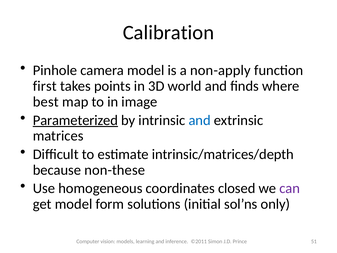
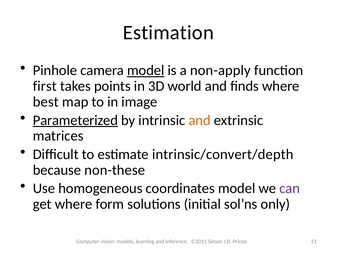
Calibration: Calibration -> Estimation (168, 33)
model underline: none -> present (146, 70)
and colour: blue -> orange (200, 120)
intrinsic/matrices/depth: intrinsic/matrices/depth -> intrinsic/convert/depth (223, 154)
coordinates closed: closed -> model (237, 188)
get model: model -> where (74, 204)
